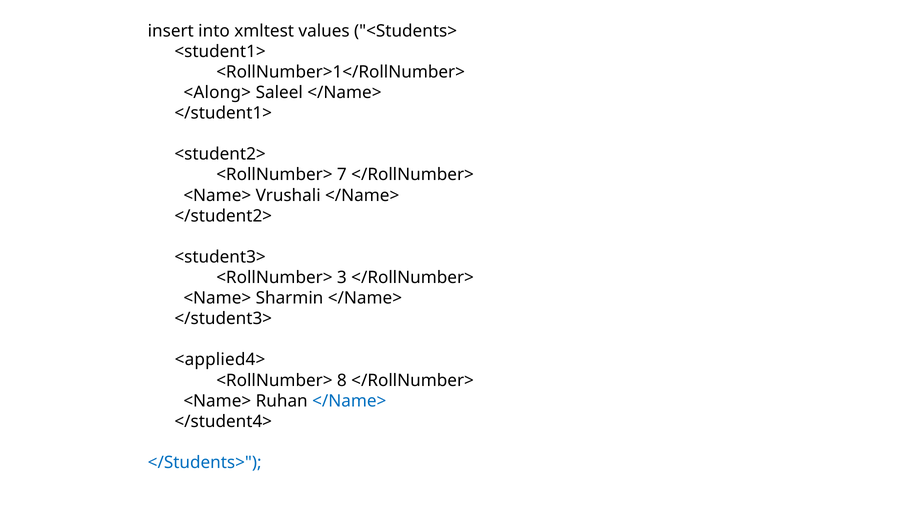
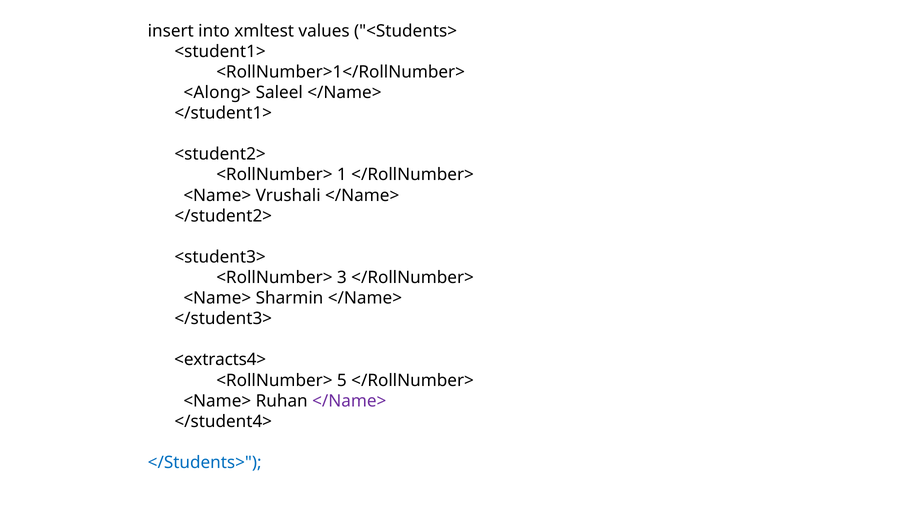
7: 7 -> 1 (342, 175)
<applied4>: <applied4> -> <extracts4> (220, 360)
8: 8 -> 5 (342, 380)
</Name> colour: blue -> purple (349, 401)
